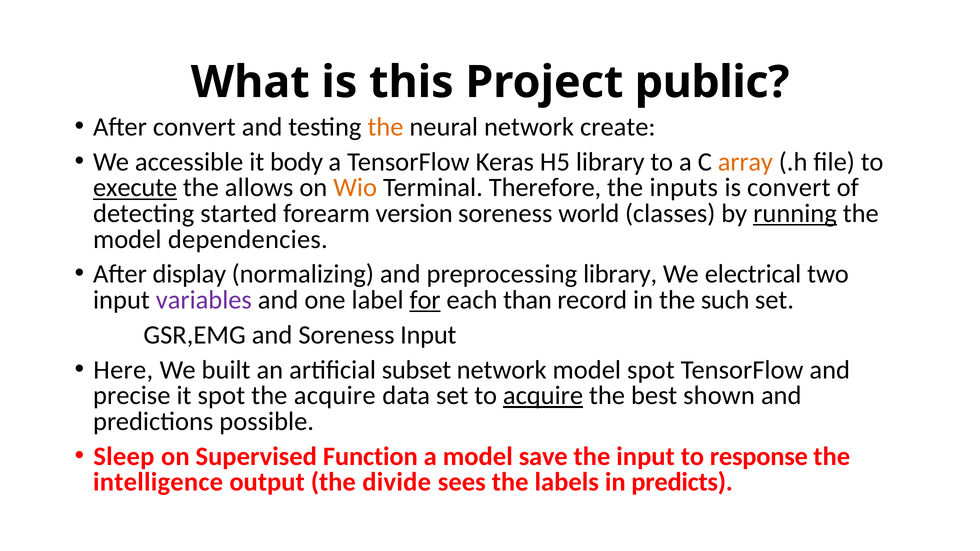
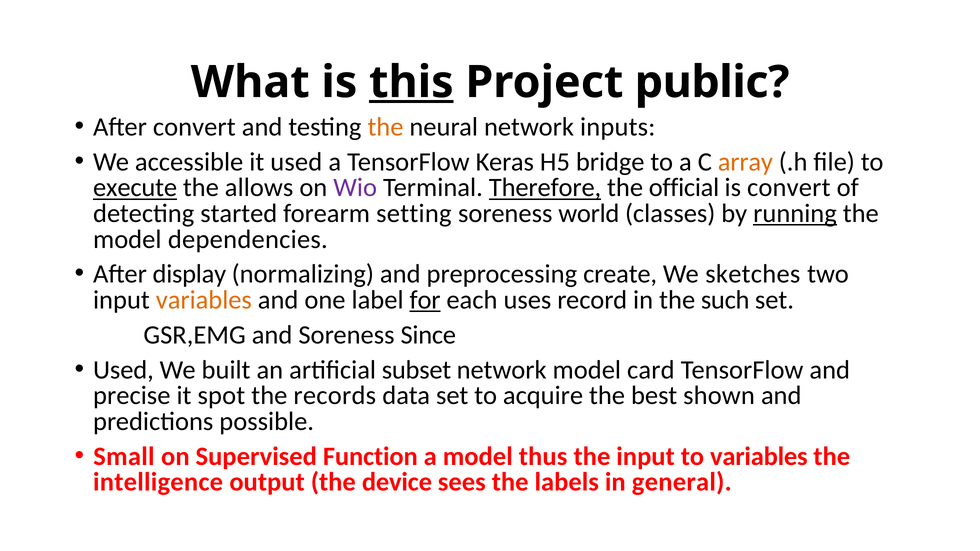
this underline: none -> present (411, 82)
create: create -> inputs (618, 127)
it body: body -> used (296, 162)
H5 library: library -> bridge (610, 162)
Wio colour: orange -> purple (355, 188)
Therefore underline: none -> present (545, 188)
inputs: inputs -> official (684, 188)
version: version -> setting (414, 214)
preprocessing library: library -> create (620, 274)
electrical: electrical -> sketches (753, 274)
variables colour: purple -> orange (204, 300)
than: than -> uses (527, 300)
Soreness Input: Input -> Since (428, 335)
Here: Here -> Used (123, 370)
model spot: spot -> card (651, 370)
the acquire: acquire -> records (335, 396)
acquire underline: present -> none (543, 396)
Sleep: Sleep -> Small (124, 457)
save: save -> thus (543, 457)
to response: response -> variables (759, 457)
divide: divide -> device (397, 482)
predicts: predicts -> general (682, 482)
